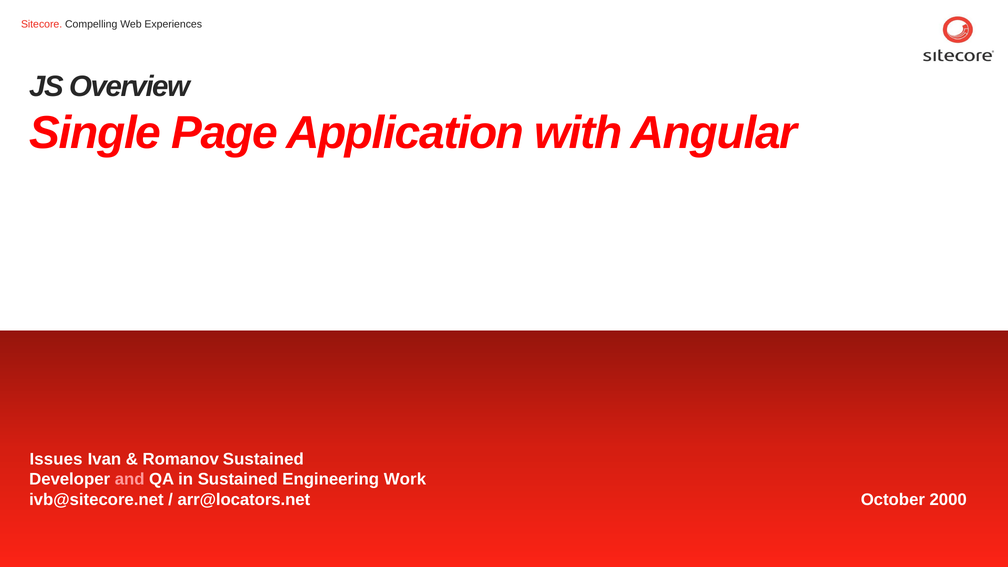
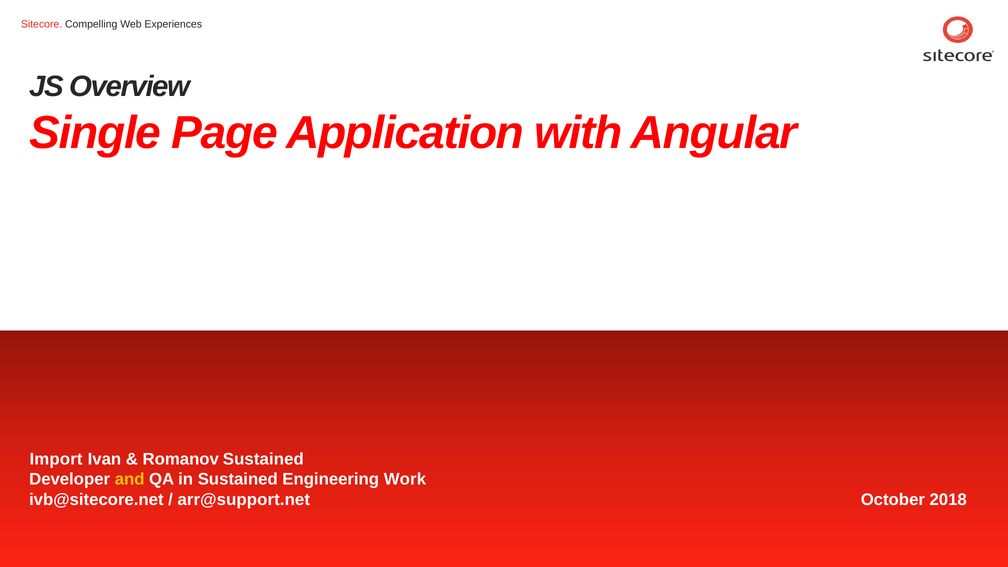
Issues: Issues -> Import (56, 459)
and colour: pink -> yellow (130, 479)
arr@locators.net: arr@locators.net -> arr@support.net (244, 500)
2000: 2000 -> 2018 (948, 500)
